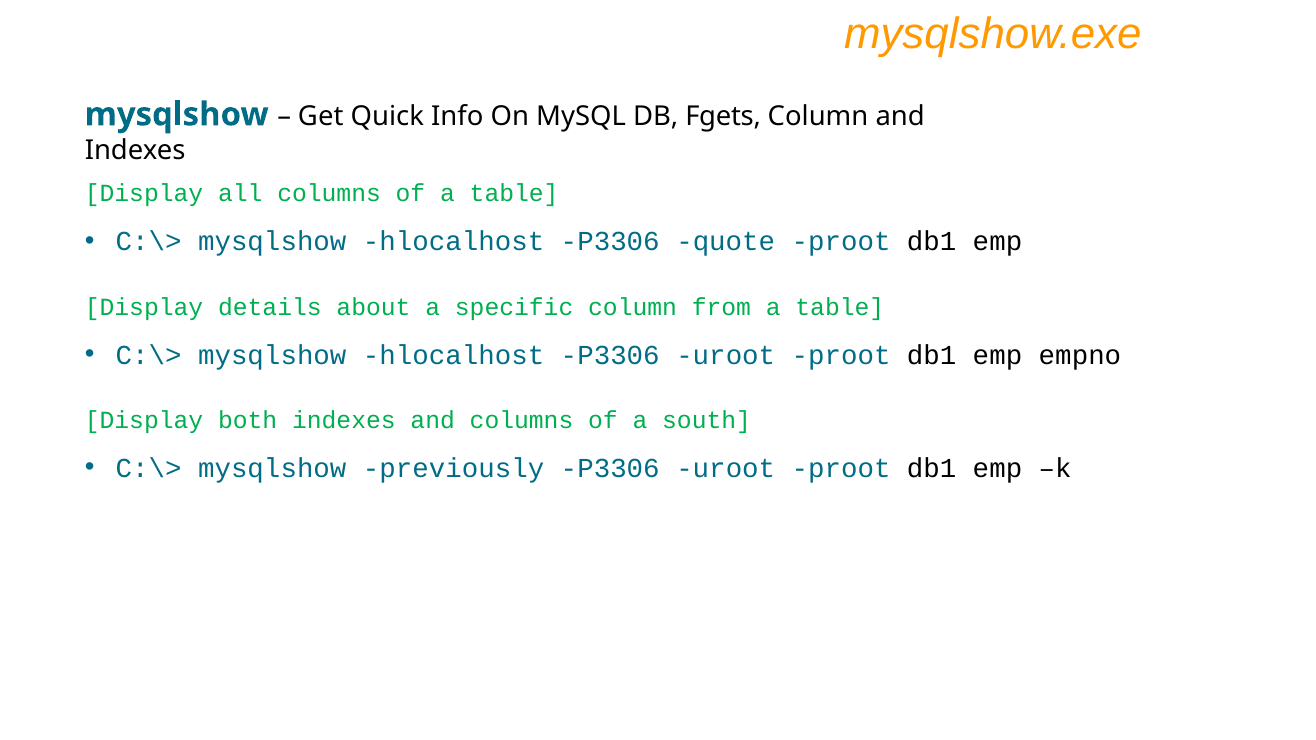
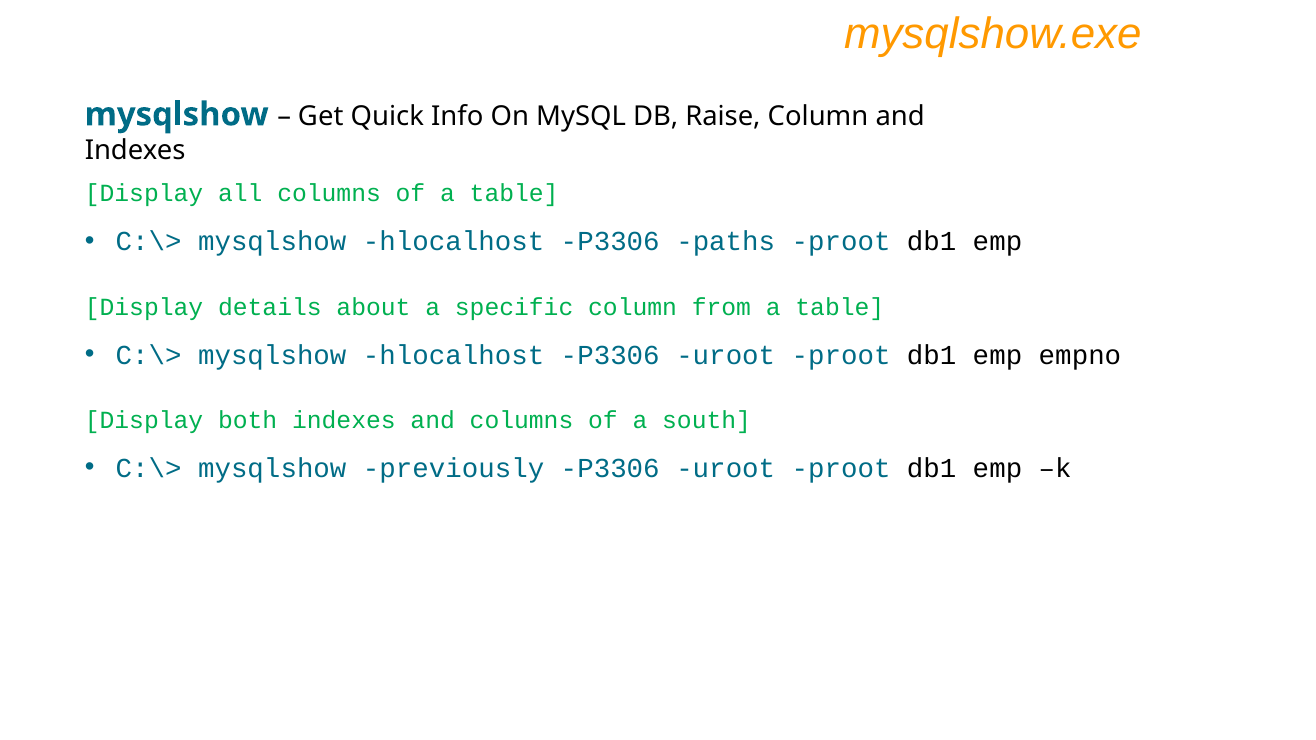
Fgets: Fgets -> Raise (723, 116)
quote: quote -> paths (726, 242)
